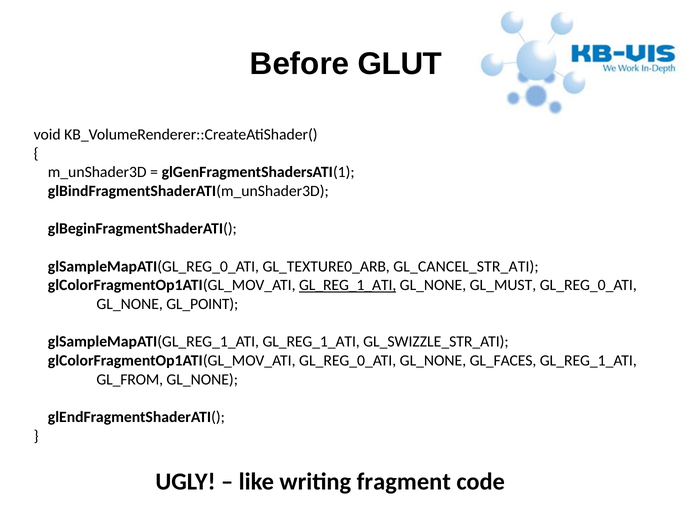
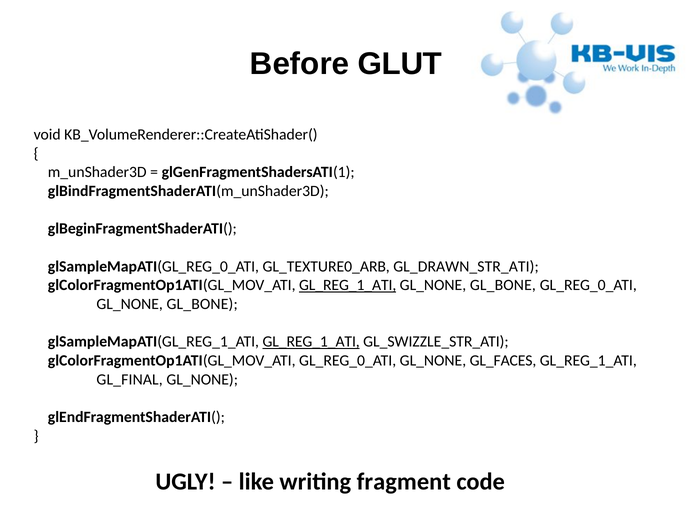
GL_CANCEL_STR_ATI: GL_CANCEL_STR_ATI -> GL_DRAWN_STR_ATI (466, 266)
GL_MUST: GL_MUST -> GL_BONE (503, 285)
GL_POINT: GL_POINT -> GL_BONE (202, 304)
GL_REG_1_ATI underline: none -> present (311, 342)
GL_FROM: GL_FROM -> GL_FINAL (130, 379)
